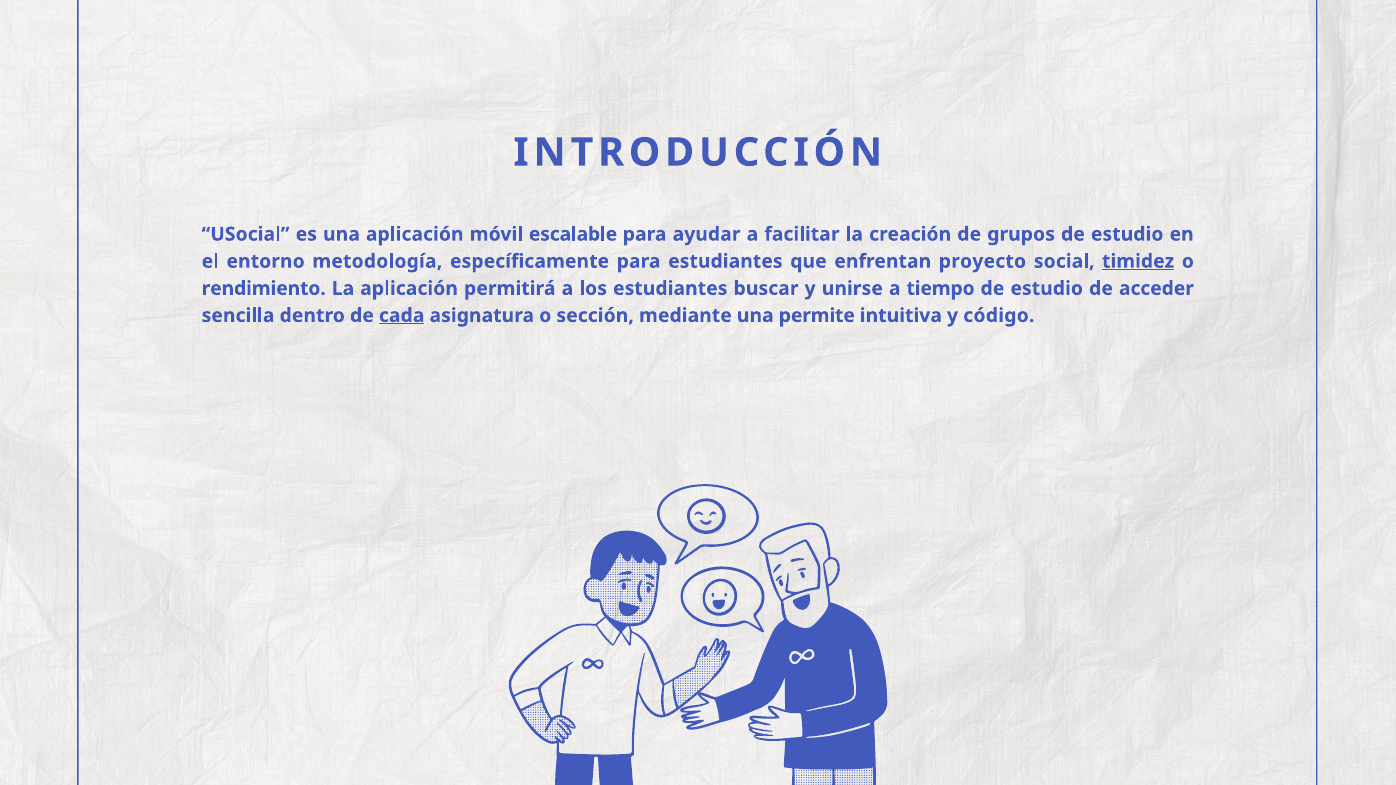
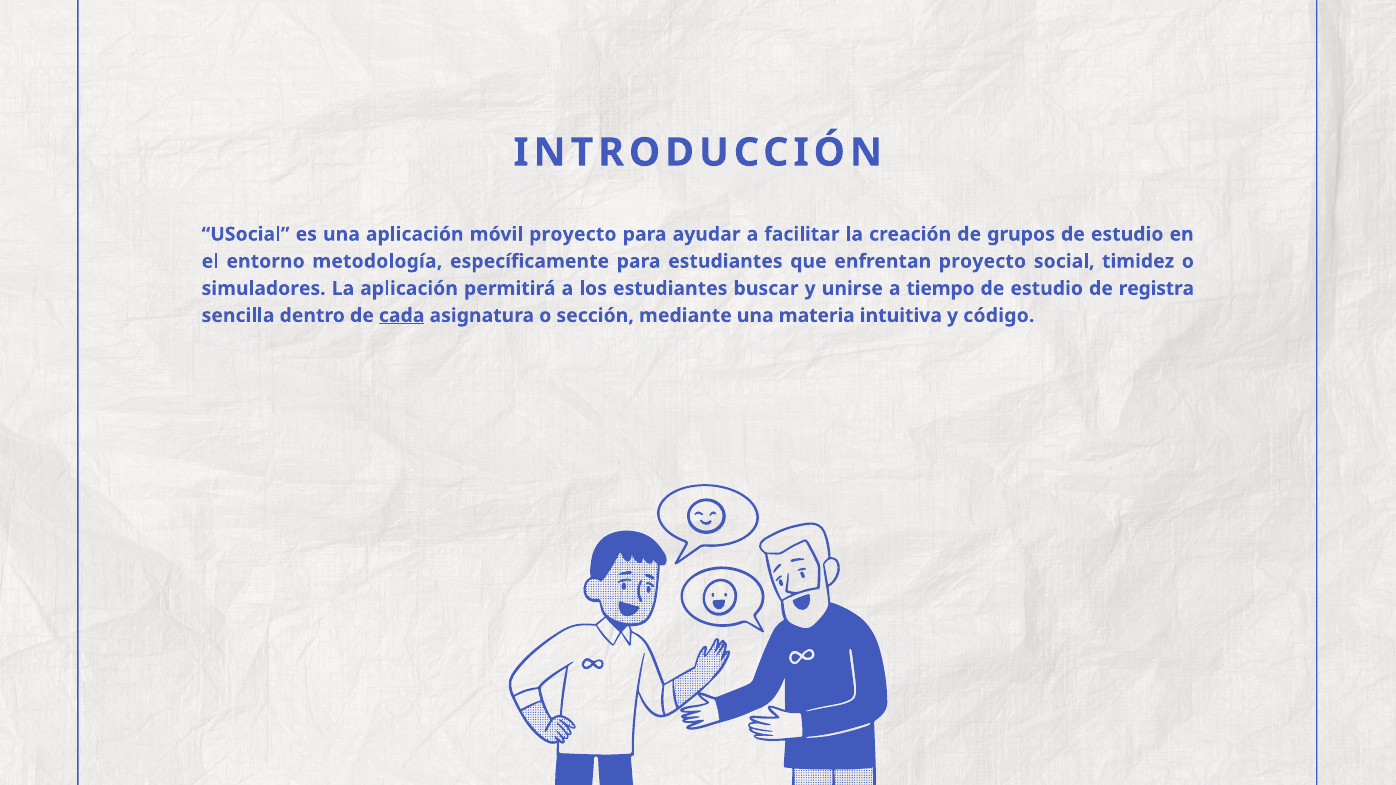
móvil escalable: escalable -> proyecto (573, 234)
timidez underline: present -> none (1138, 261)
rendimiento: rendimiento -> simuladores (264, 289)
acceder: acceder -> registra (1156, 289)
permite: permite -> materia (817, 316)
